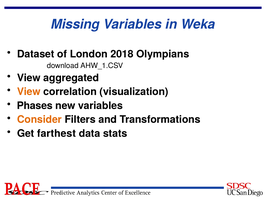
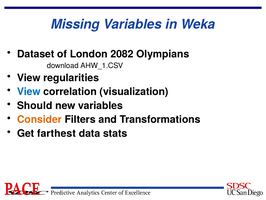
2018: 2018 -> 2082 (122, 54)
aggregated: aggregated -> regularities (71, 78)
View colour: orange -> blue (29, 92)
Phases: Phases -> Should (35, 105)
